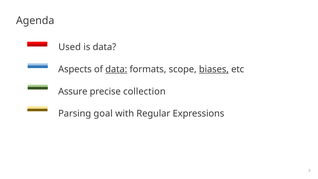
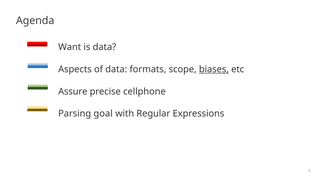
Used: Used -> Want (70, 47)
data underline: present -> none (116, 69)
collection: collection -> cellphone (144, 91)
